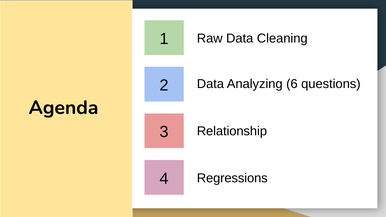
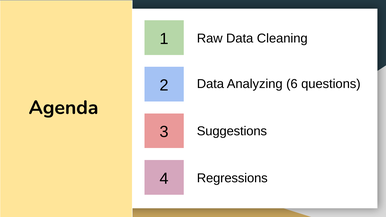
Relationship: Relationship -> Suggestions (232, 131)
